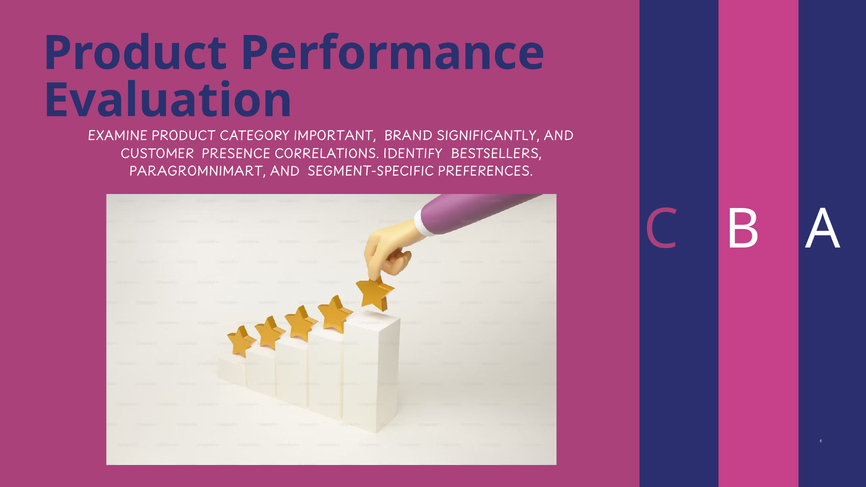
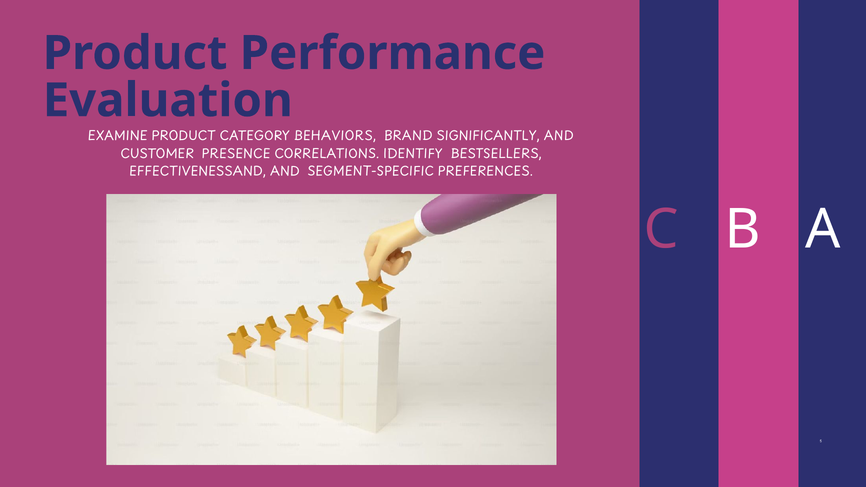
IMPORTANT: IMPORTANT -> BEHAVIORS (335, 136)
PARAGROMNIMART: PARAGROMNIMART -> EFFECTIVENESSAND (198, 172)
